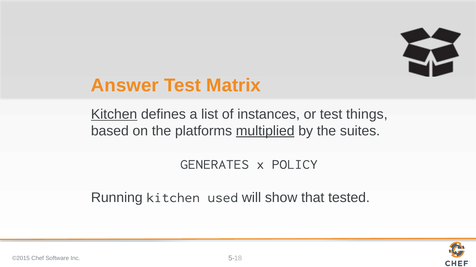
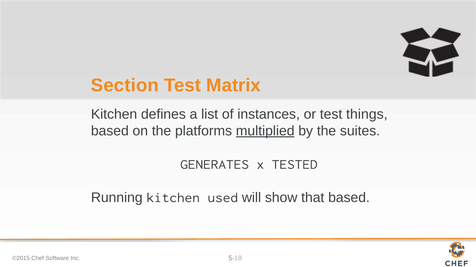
Answer: Answer -> Section (125, 86)
Kitchen underline: present -> none (114, 115)
POLICY: POLICY -> TESTED (295, 165)
that tested: tested -> based (349, 198)
